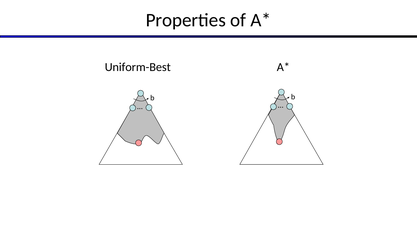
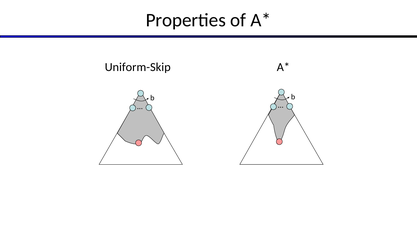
Uniform-Best: Uniform-Best -> Uniform-Skip (138, 67)
